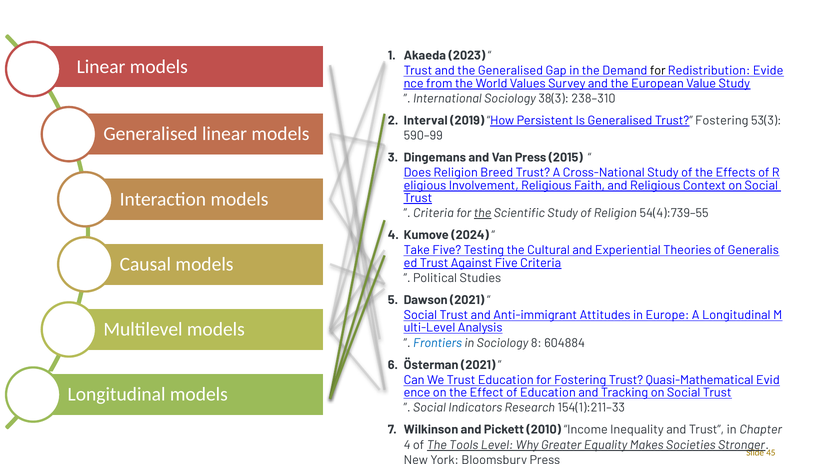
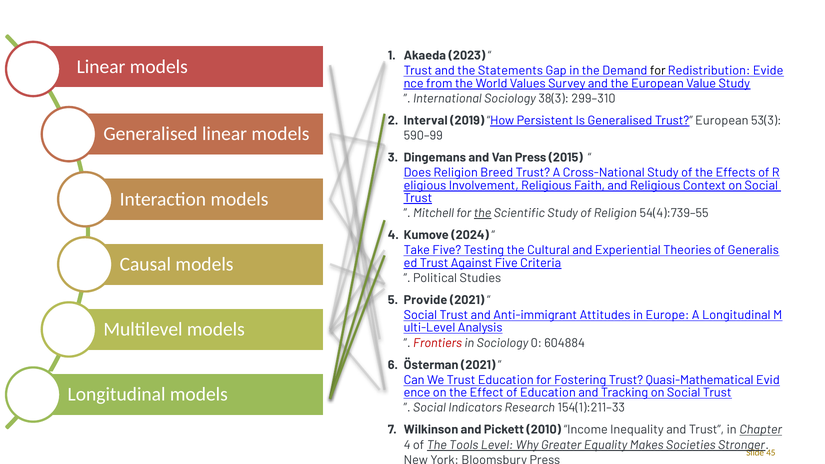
the Generalised: Generalised -> Statements (510, 71)
238–310: 238–310 -> 299–310 (594, 99)
Trust Fostering: Fostering -> European (722, 121)
Criteria: Criteria -> Mitchell (434, 213)
Dawson: Dawson -> Provide (426, 300)
Frontiers colour: blue -> red (438, 343)
Sociology 8: 8 -> 0 (536, 343)
Chapter underline: none -> present (761, 430)
